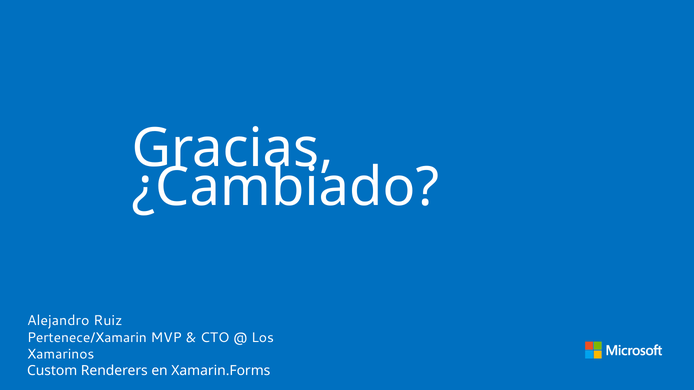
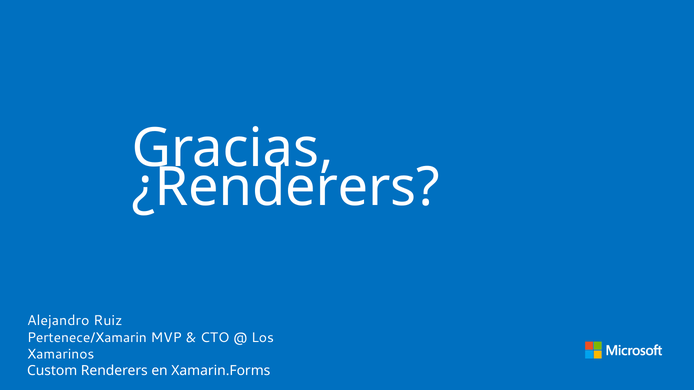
¿Cambiado: ¿Cambiado -> ¿Renderers (286, 187)
